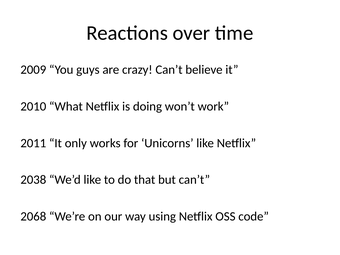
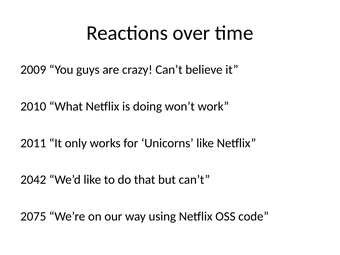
2038: 2038 -> 2042 (33, 180)
2068: 2068 -> 2075 (33, 216)
